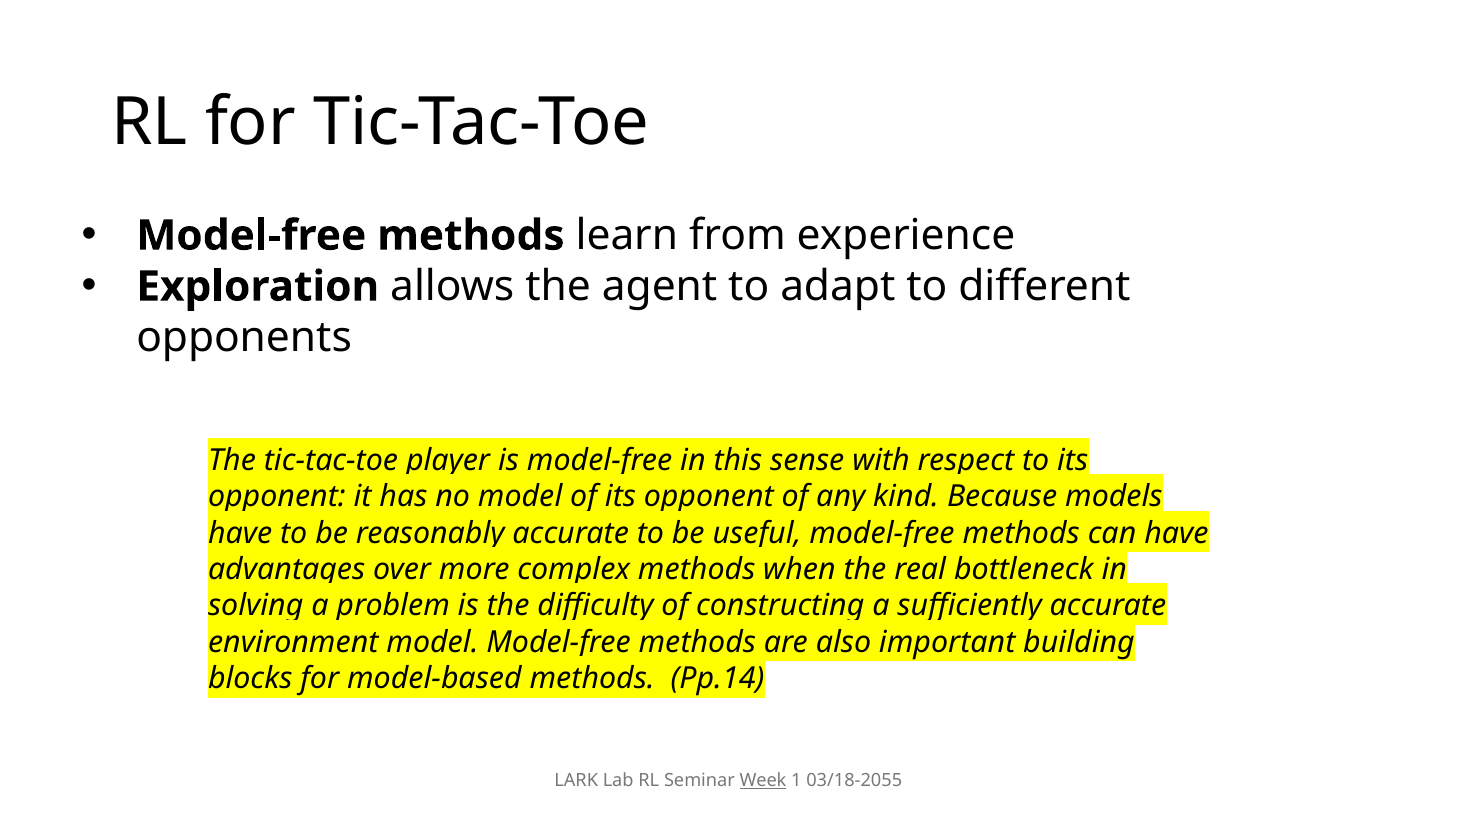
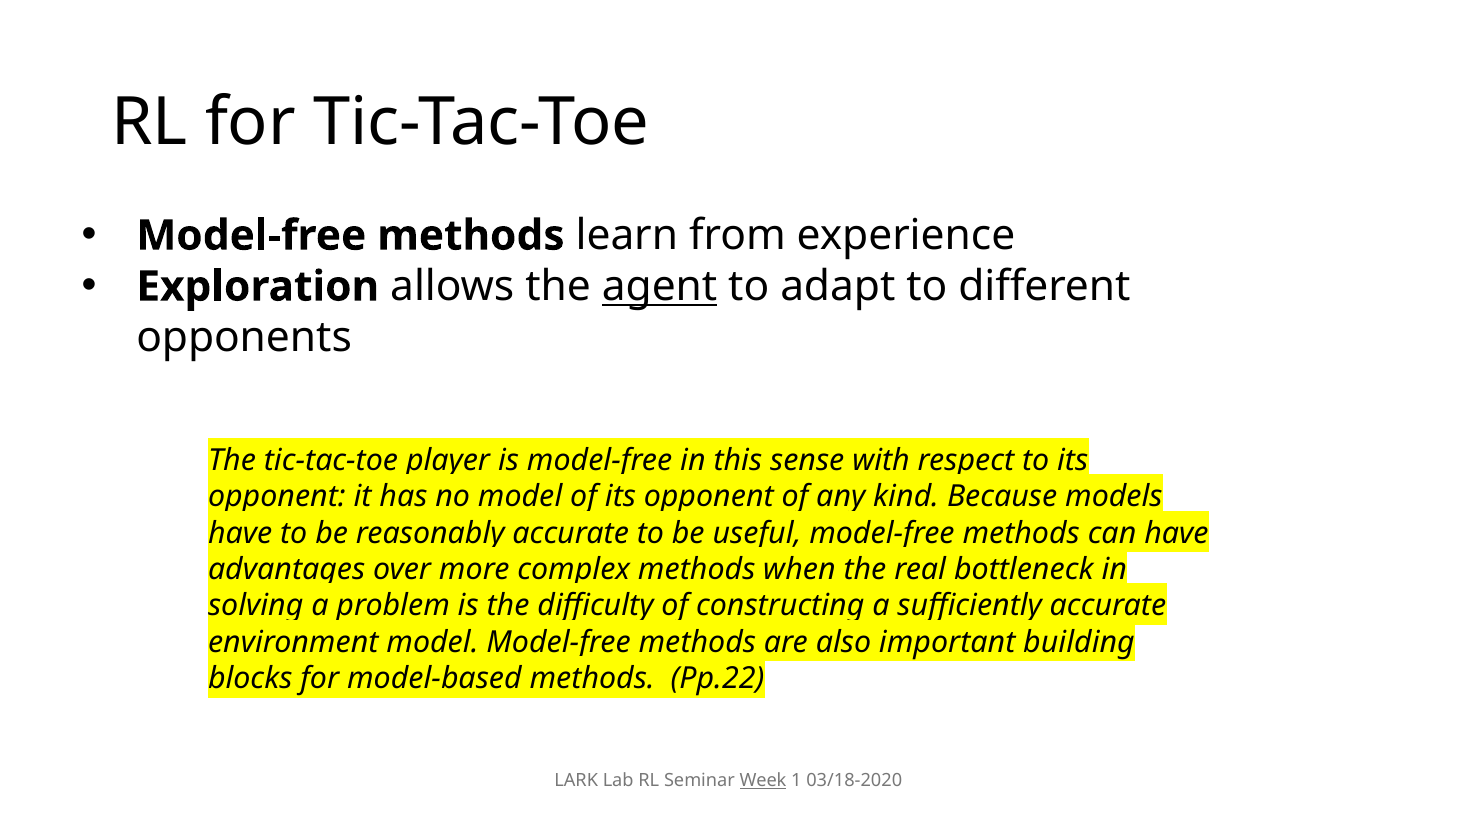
agent underline: none -> present (660, 287)
Pp.14: Pp.14 -> Pp.22 (717, 679)
03/18-2055: 03/18-2055 -> 03/18-2020 (854, 781)
